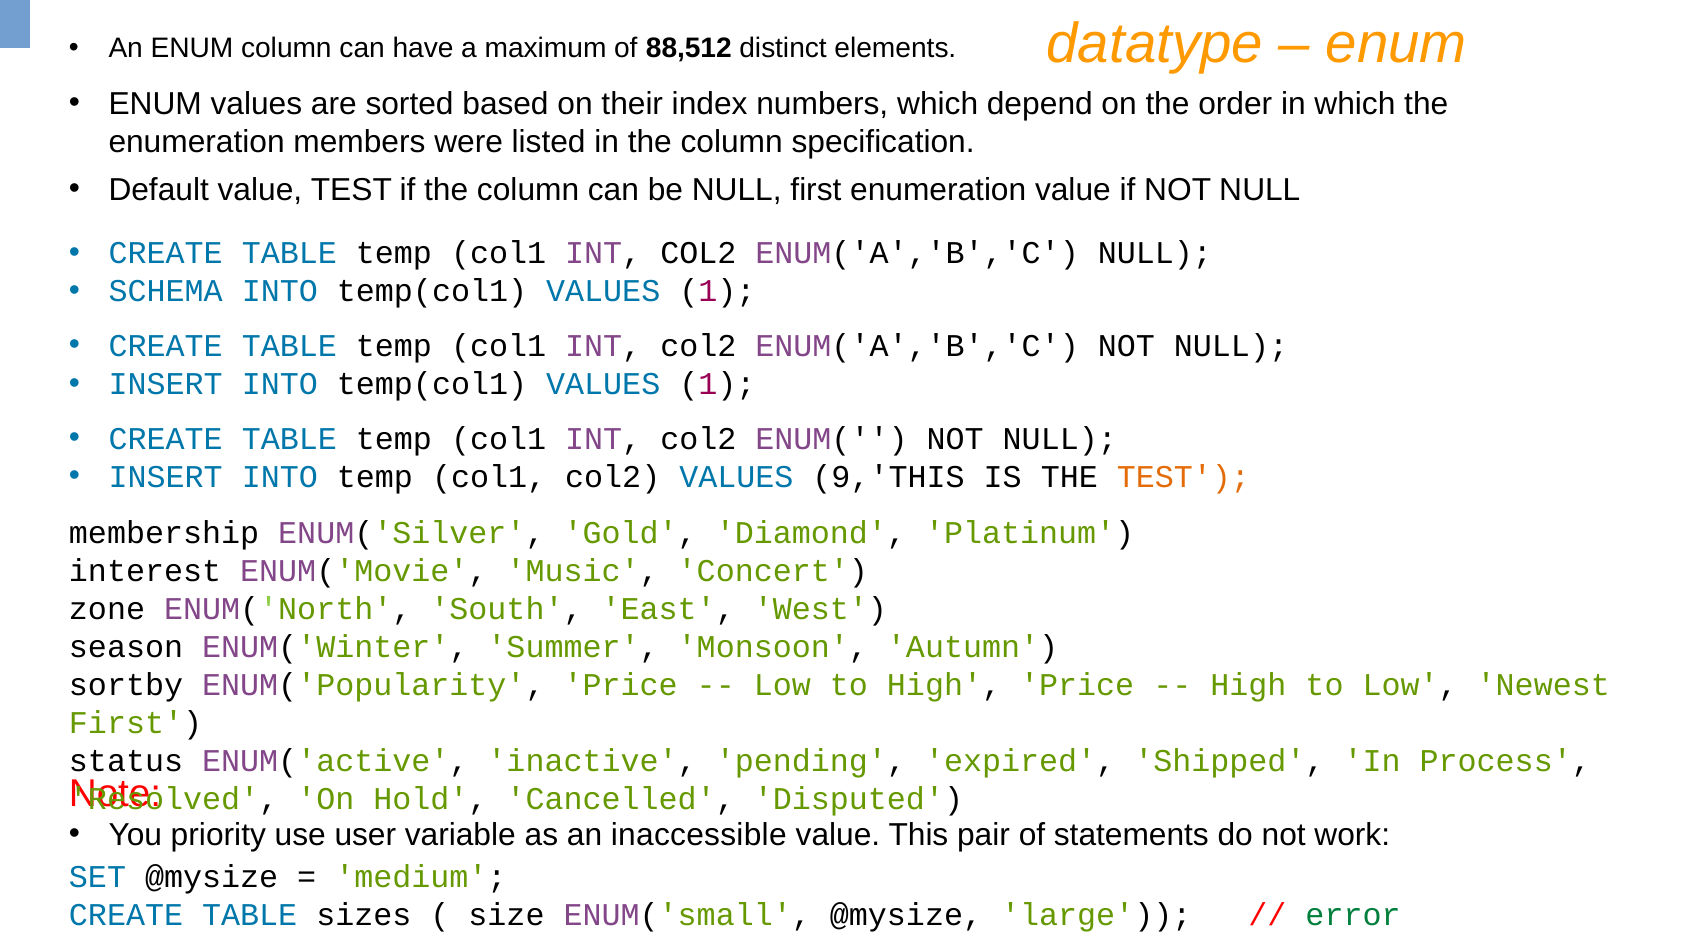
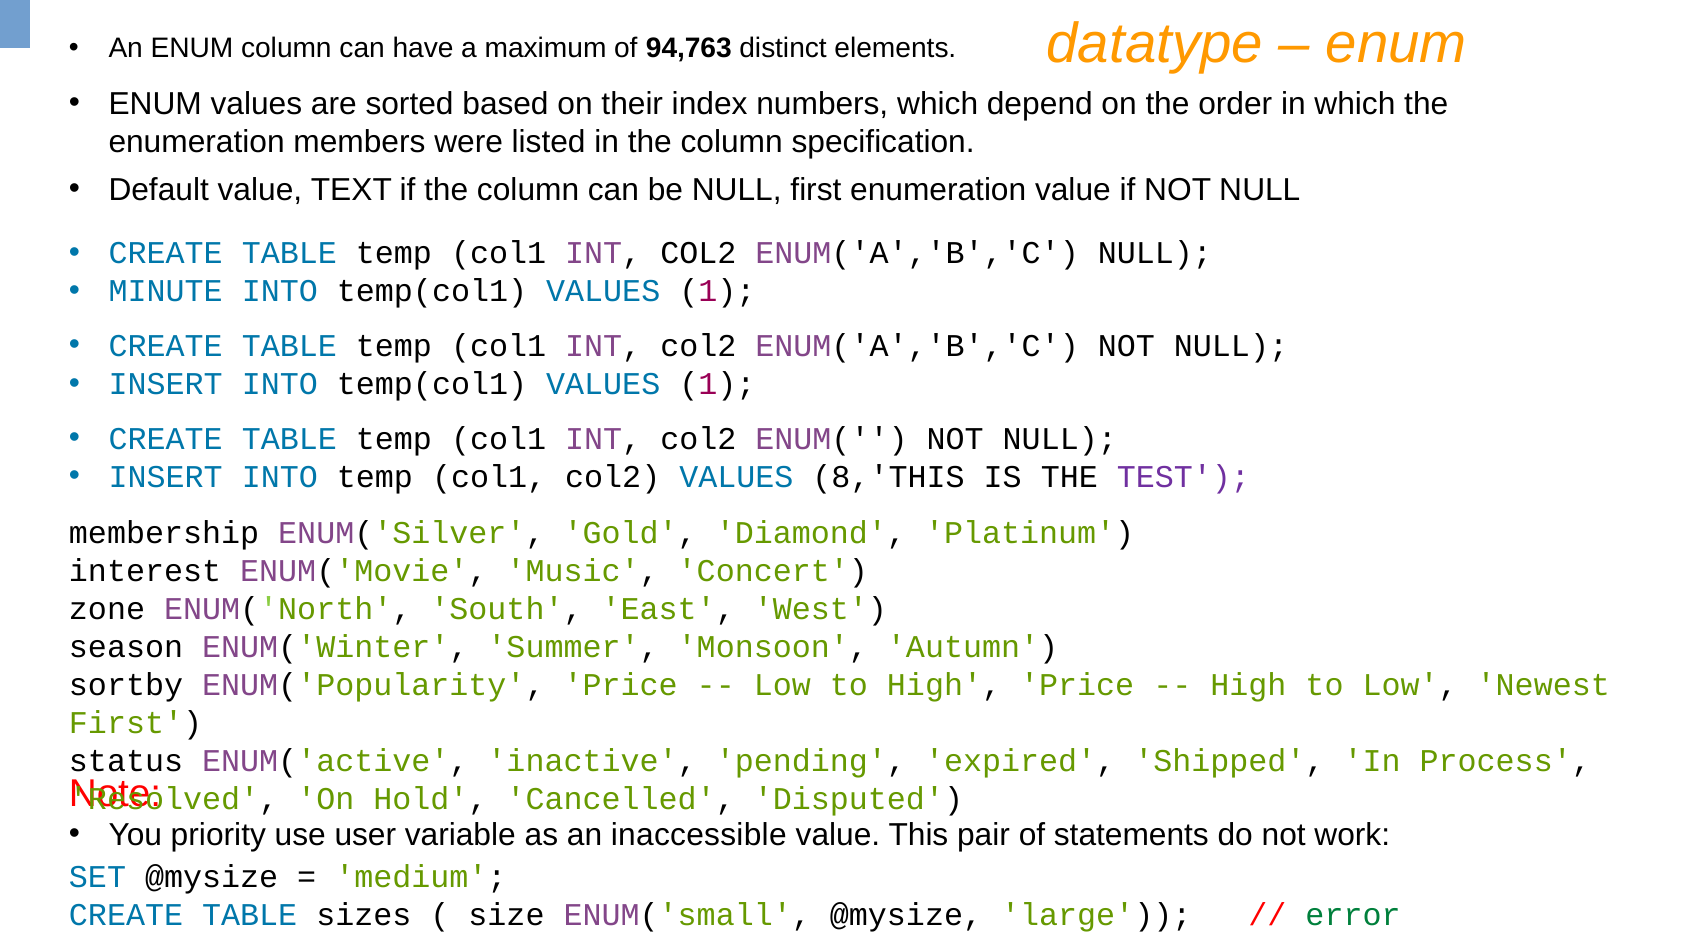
88,512: 88,512 -> 94,763 (689, 48)
value TEST: TEST -> TEXT (351, 190)
SCHEMA: SCHEMA -> MINUTE (166, 291)
9,'THIS: 9,'THIS -> 8,'THIS (889, 477)
TEST colour: orange -> purple (1183, 477)
